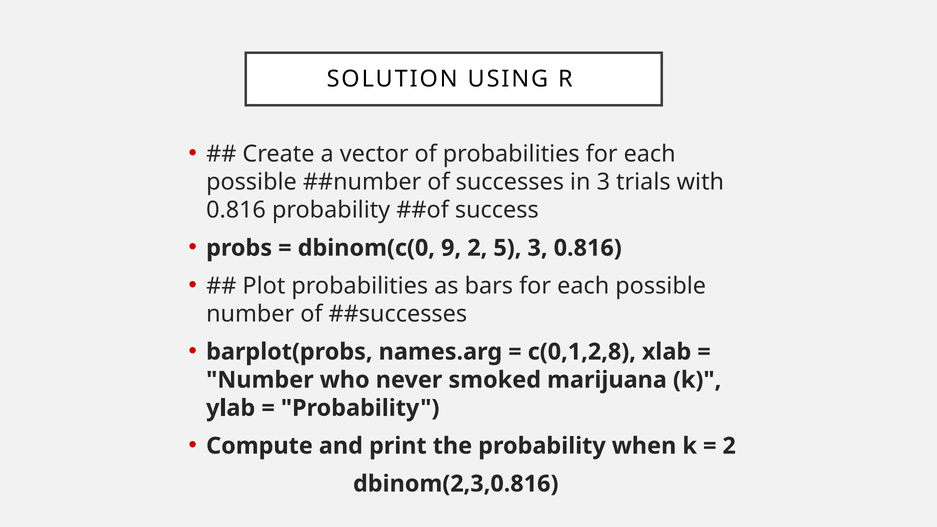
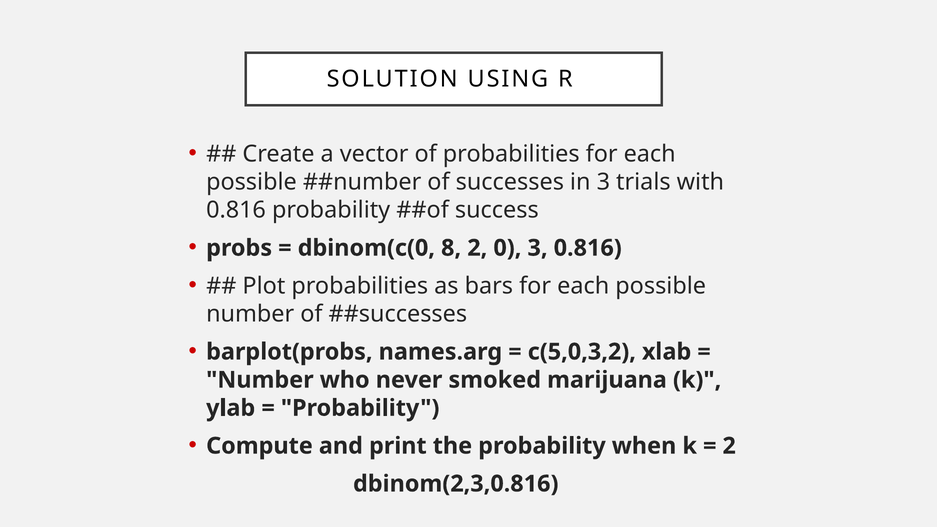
9: 9 -> 8 (451, 248)
5: 5 -> 0 (507, 248)
c(0,1,2,8: c(0,1,2,8 -> c(5,0,3,2 (582, 352)
